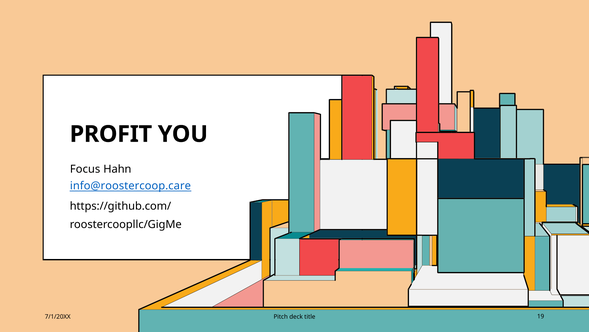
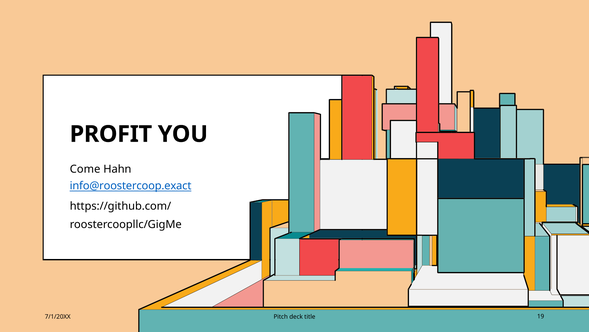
Focus: Focus -> Come (85, 169)
info@roostercoop.care: info@roostercoop.care -> info@roostercoop.exact (131, 186)
